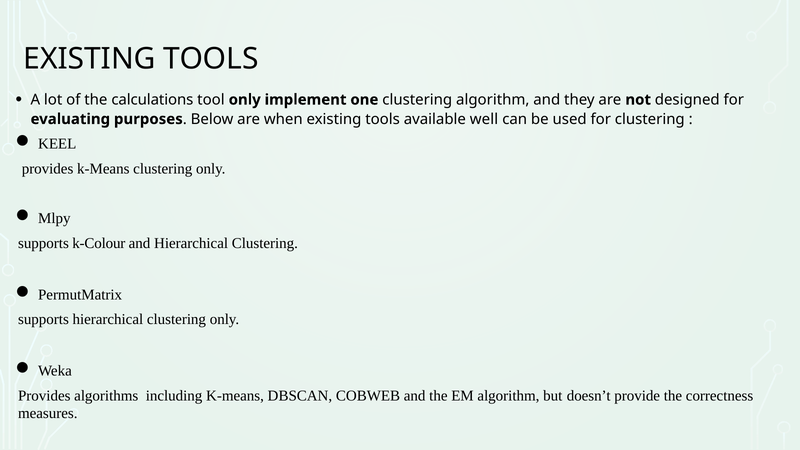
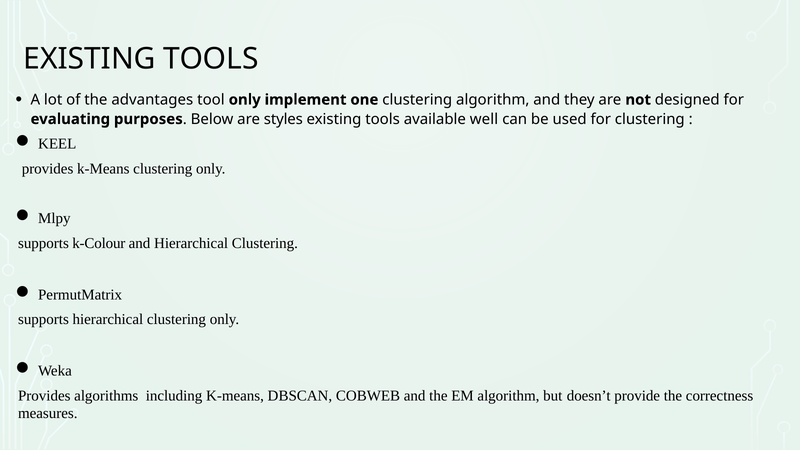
calculations: calculations -> advantages (152, 100)
when: when -> styles (283, 119)
